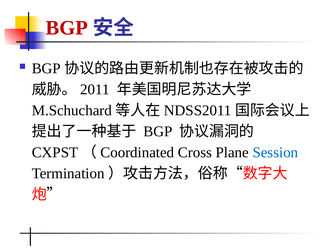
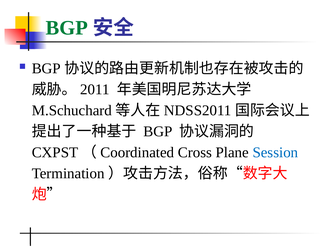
BGP colour: red -> green (67, 28)
